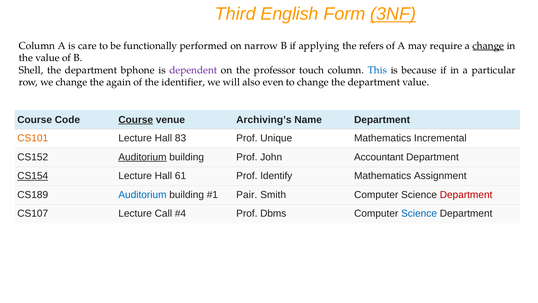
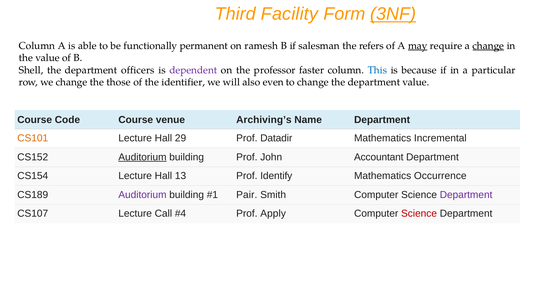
English: English -> Facility (289, 14)
care: care -> able (87, 46)
performed: performed -> permanent (204, 46)
narrow: narrow -> ramesh (261, 46)
applying: applying -> salesman (319, 46)
may underline: none -> present (418, 46)
bphone: bphone -> officers (138, 70)
touch: touch -> faster (312, 70)
again: again -> those (119, 82)
Course underline: present -> none (136, 120)
83: 83 -> 29 (181, 138)
Unique: Unique -> Datadir (276, 138)
CS154 underline: present -> none (33, 176)
61: 61 -> 13 (181, 176)
Assignment: Assignment -> Occurrence (440, 176)
Auditorium colour: blue -> purple (142, 194)
Department colour: red -> purple (466, 194)
Dbms: Dbms -> Apply (273, 213)
Science colour: blue -> red (419, 213)
